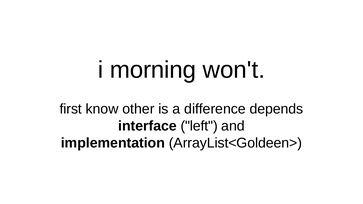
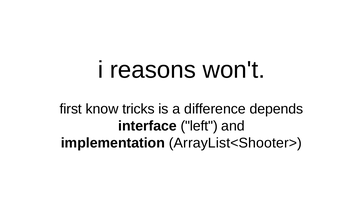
morning: morning -> reasons (153, 70)
other: other -> tricks (138, 109)
ArrayList<Goldeen>: ArrayList<Goldeen> -> ArrayList<Shooter> (235, 143)
